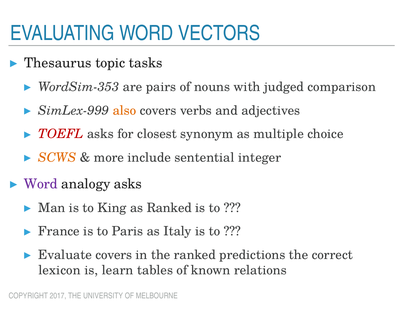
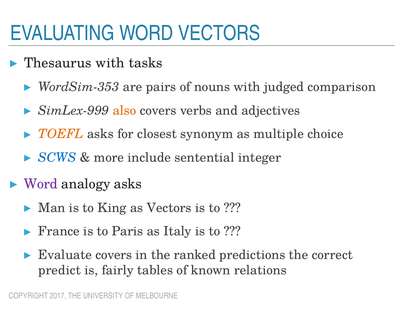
Thesaurus topic: topic -> with (110, 63)
TOEFL colour: red -> orange (61, 134)
SCWS colour: orange -> blue (57, 158)
as Ranked: Ranked -> Vectors (169, 208)
lexicon: lexicon -> predict (60, 270)
learn: learn -> fairly (118, 270)
